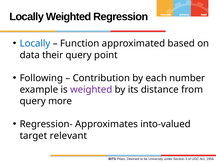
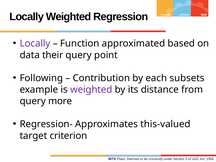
Locally colour: blue -> purple (35, 43)
number: number -> subsets (187, 78)
into-valued: into-valued -> this-valued (165, 124)
relevant: relevant -> criterion (68, 136)
